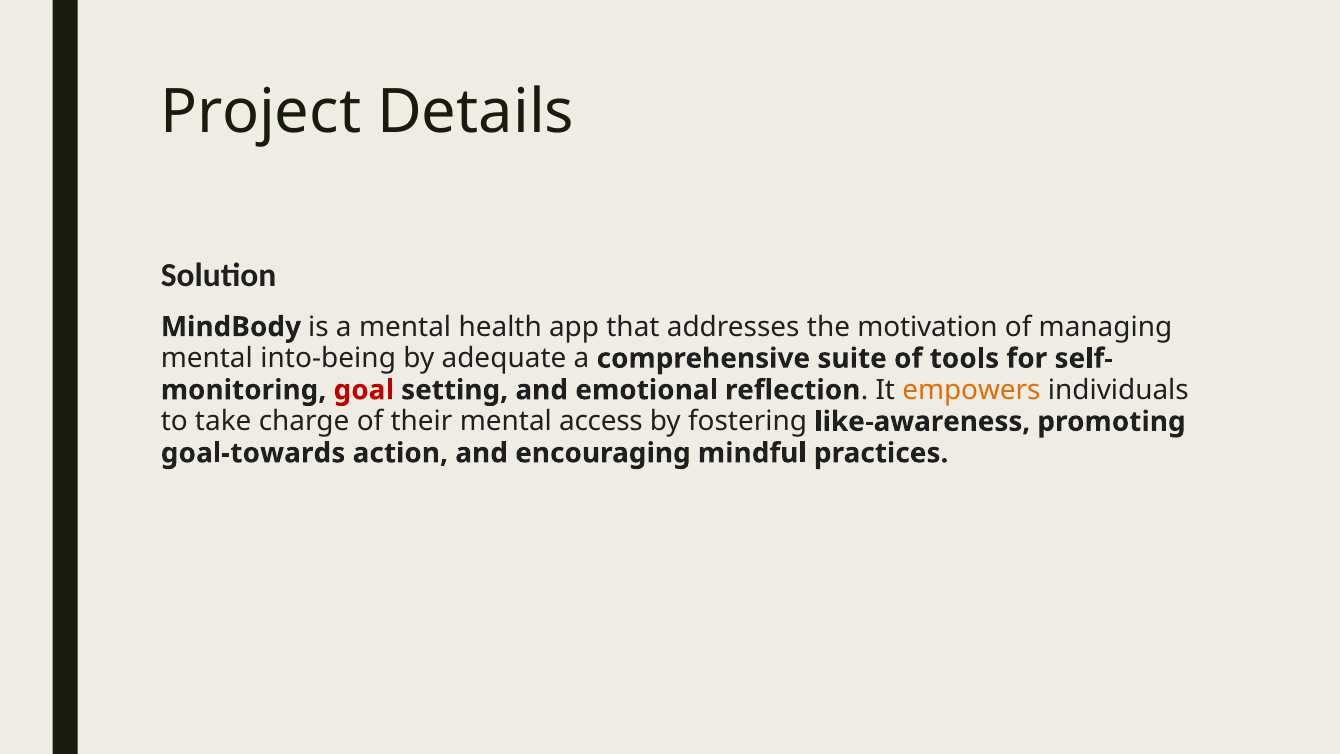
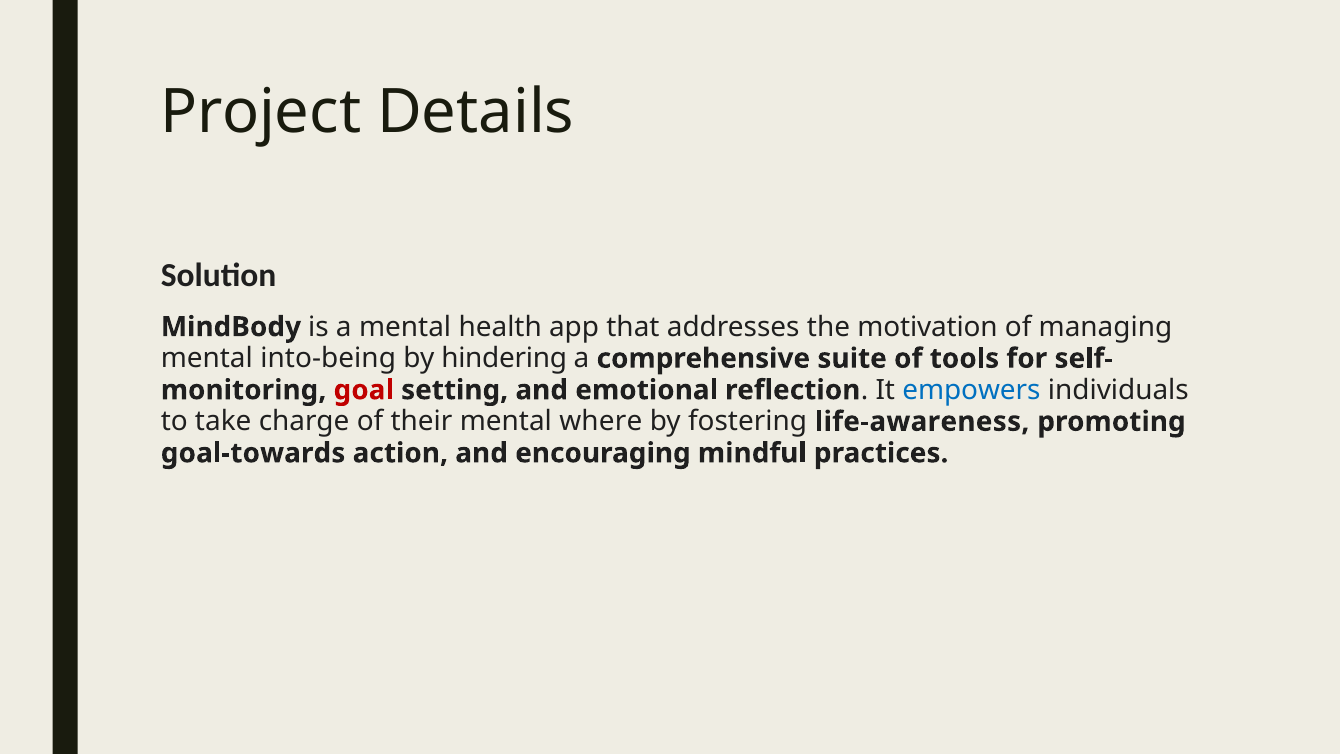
adequate: adequate -> hindering (504, 358)
empowers colour: orange -> blue (971, 390)
access: access -> where (601, 421)
like-awareness: like-awareness -> life-awareness (922, 421)
